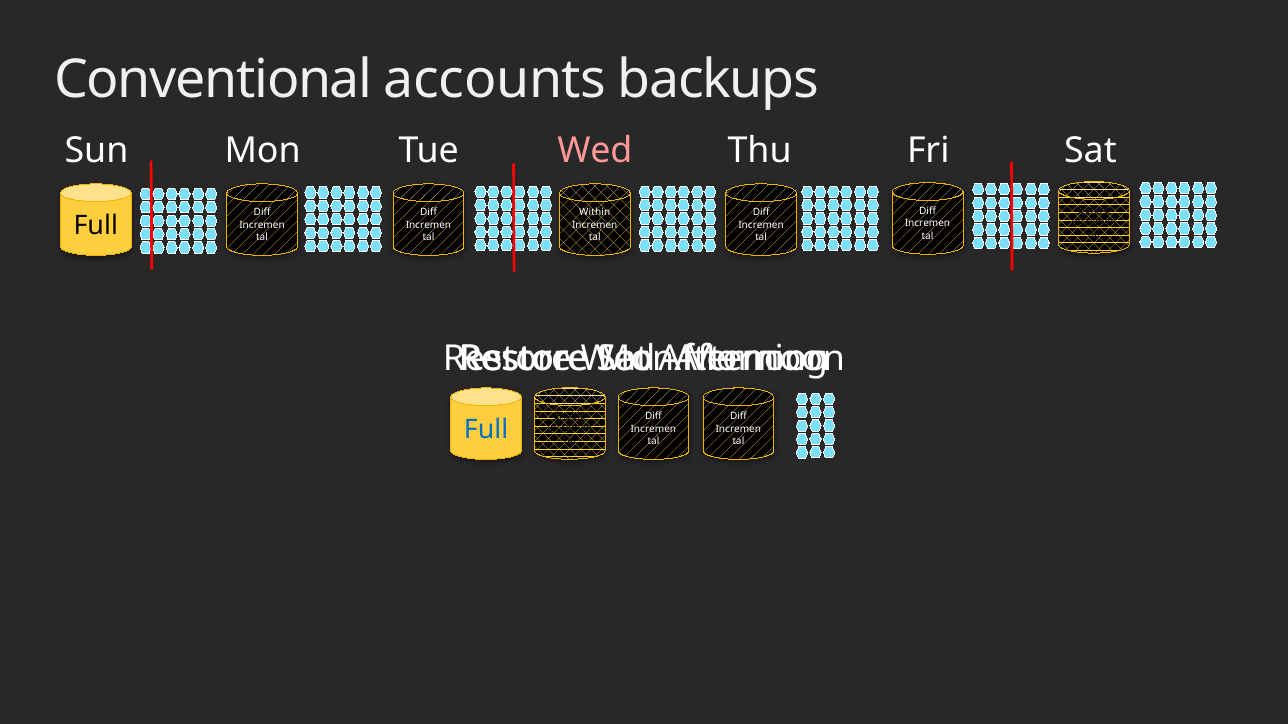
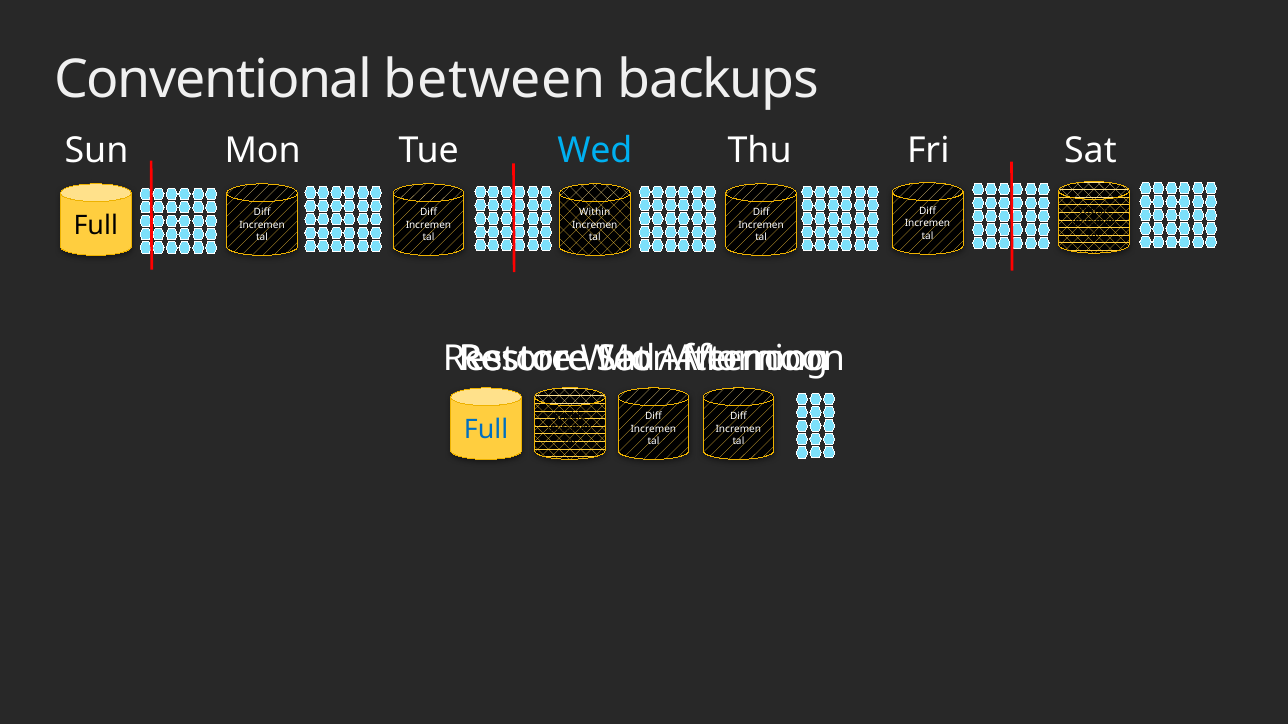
accounts: accounts -> between (495, 80)
Wed colour: pink -> light blue (595, 151)
Before: Before -> Within (1094, 211)
